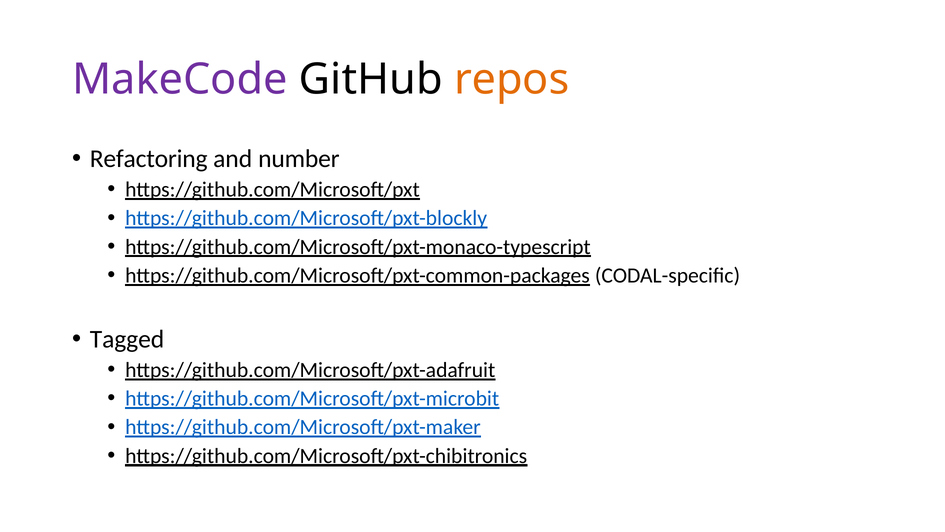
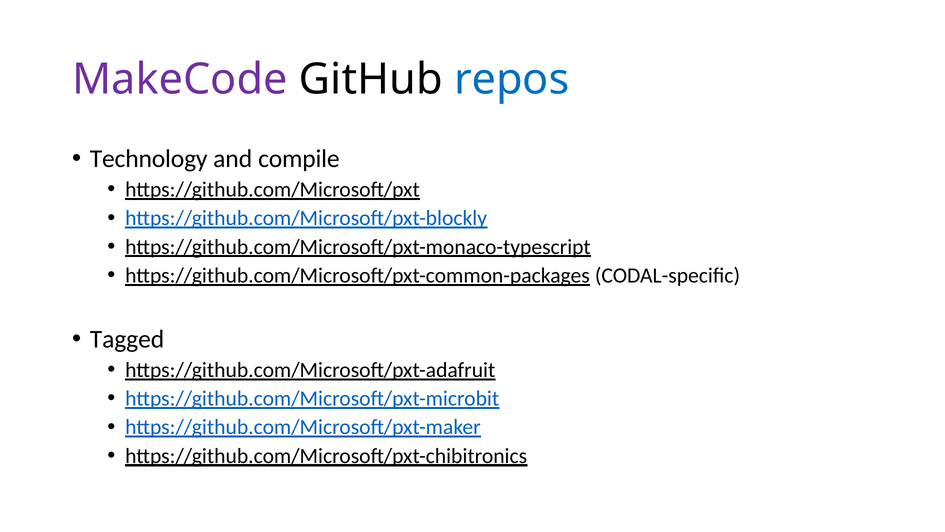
repos colour: orange -> blue (512, 79)
Refactoring: Refactoring -> Technology (149, 159)
number: number -> compile (299, 159)
